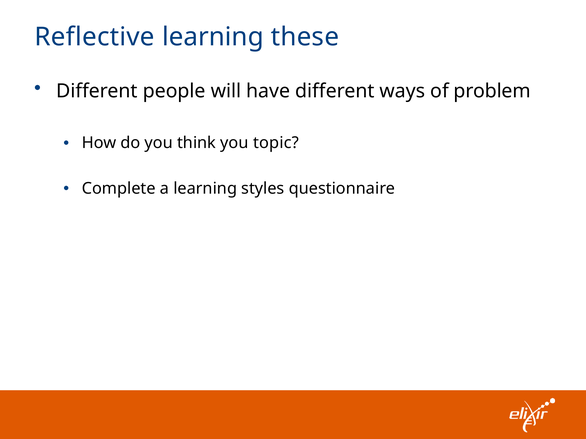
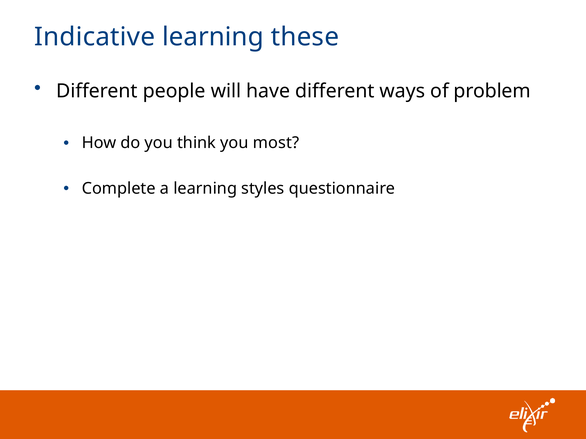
Reflective: Reflective -> Indicative (95, 37)
topic: topic -> most (276, 143)
